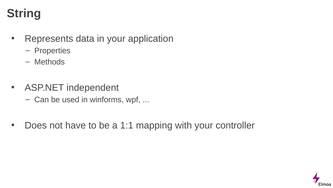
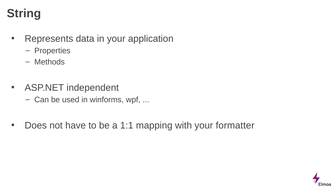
controller: controller -> formatter (235, 125)
